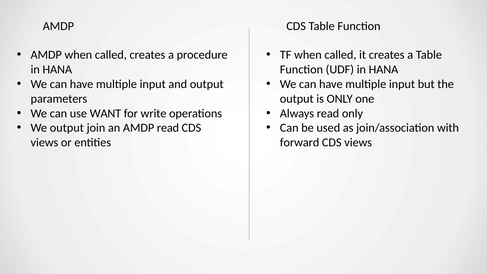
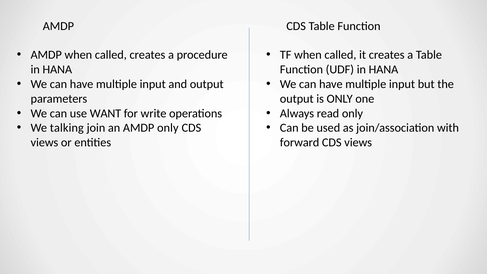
We output: output -> talking (67, 128)
AMDP read: read -> only (168, 128)
